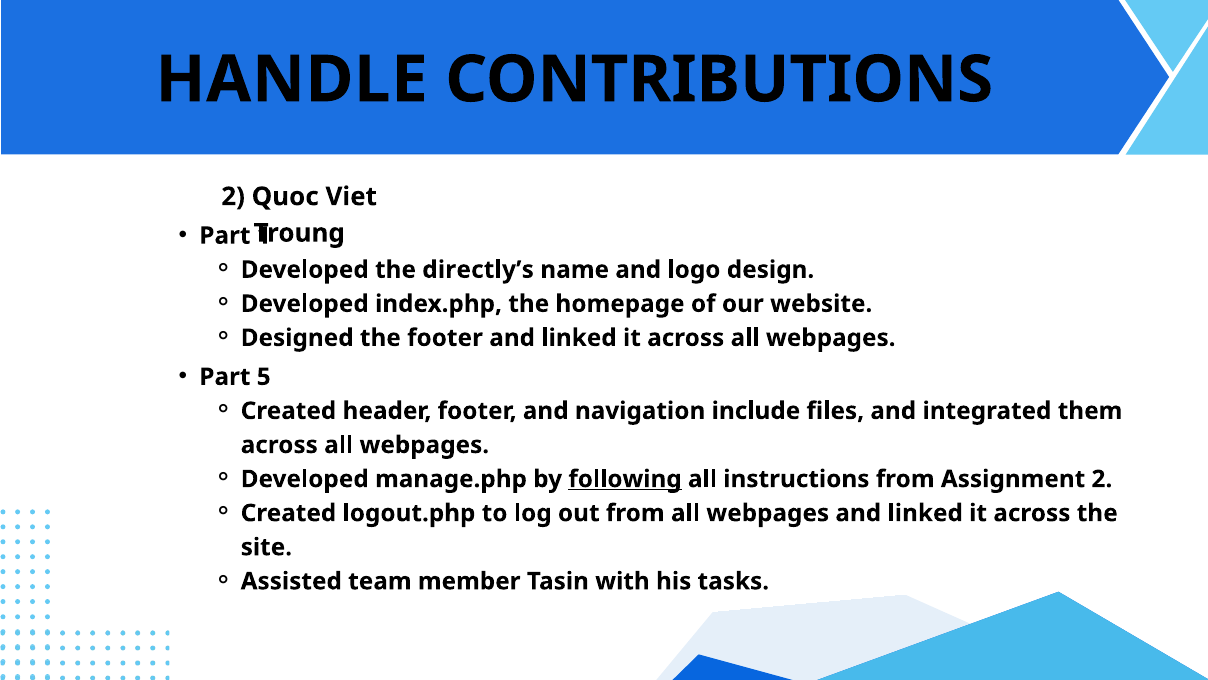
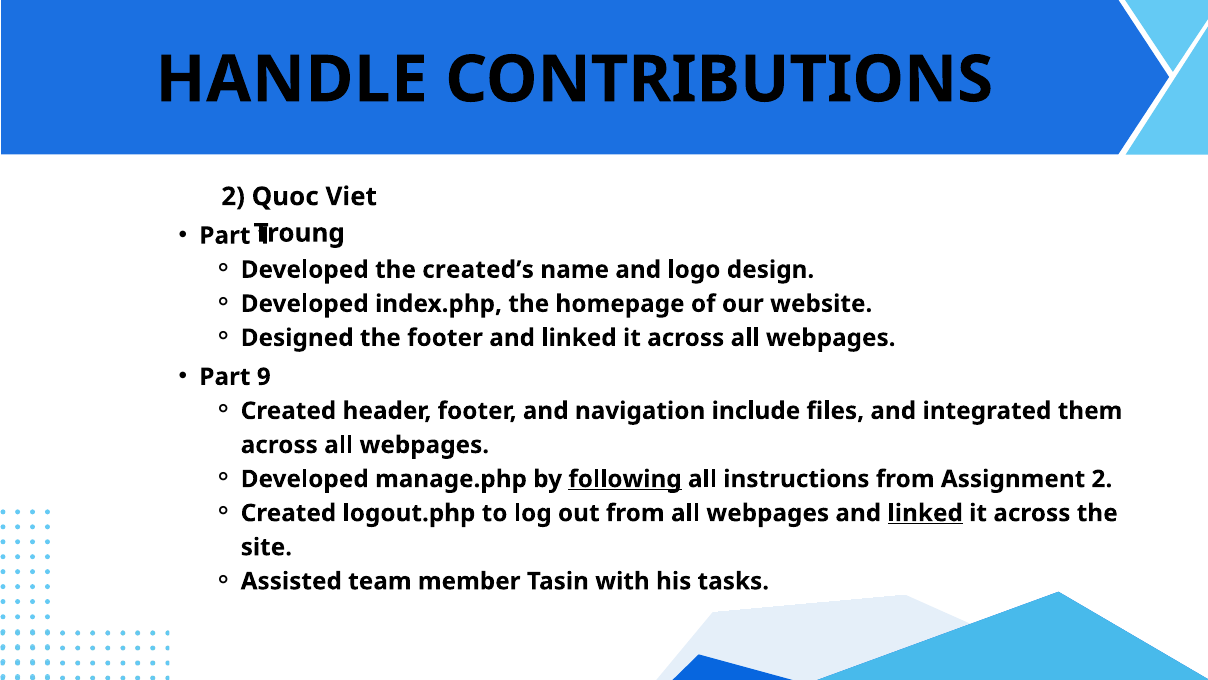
directly’s: directly’s -> created’s (478, 270)
5: 5 -> 9 (264, 377)
linked underline: none -> present (925, 513)
